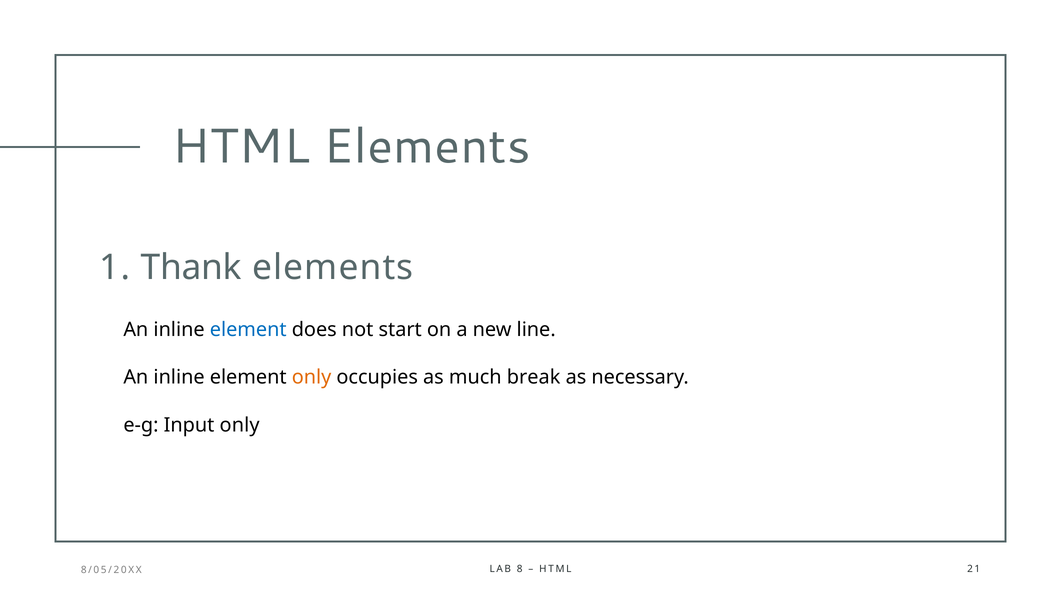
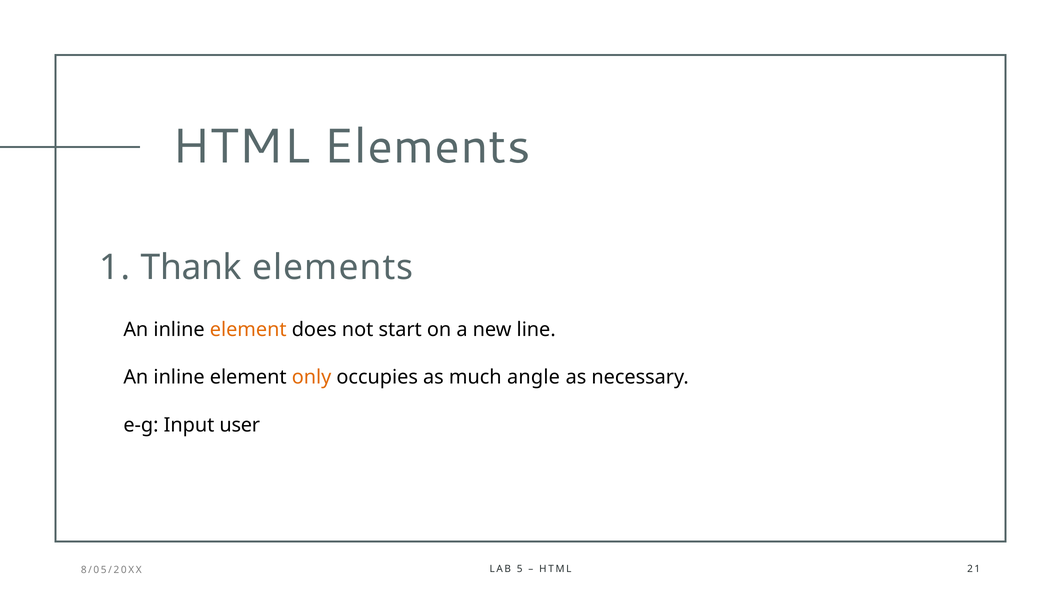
element colour: blue -> orange (248, 329)
break: break -> angle (534, 377)
Input only: only -> user (240, 425)
8: 8 -> 5 (520, 569)
